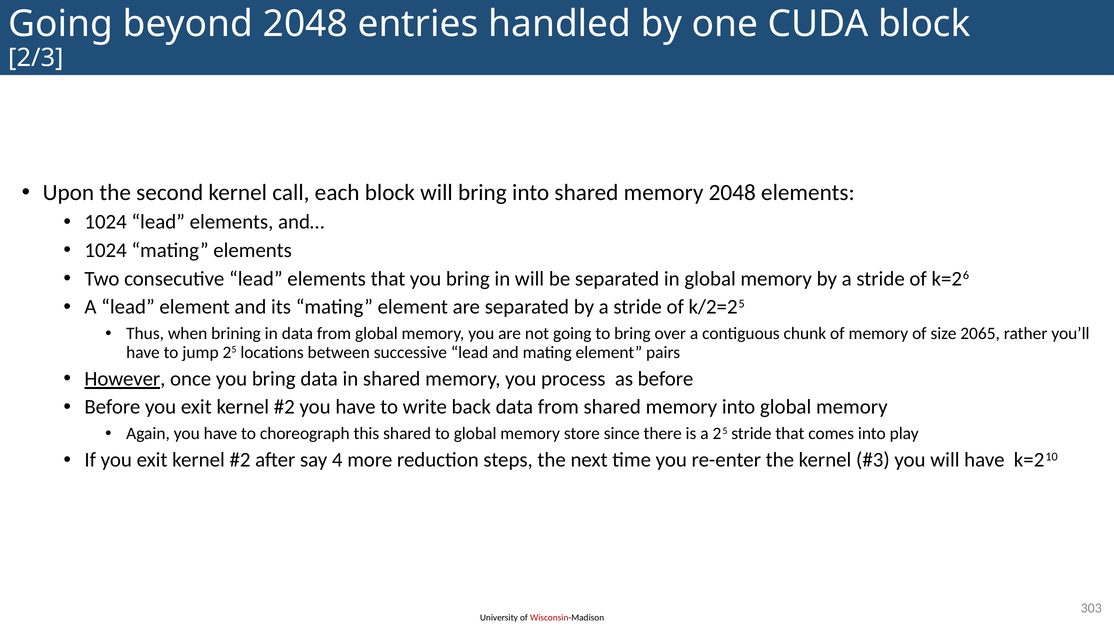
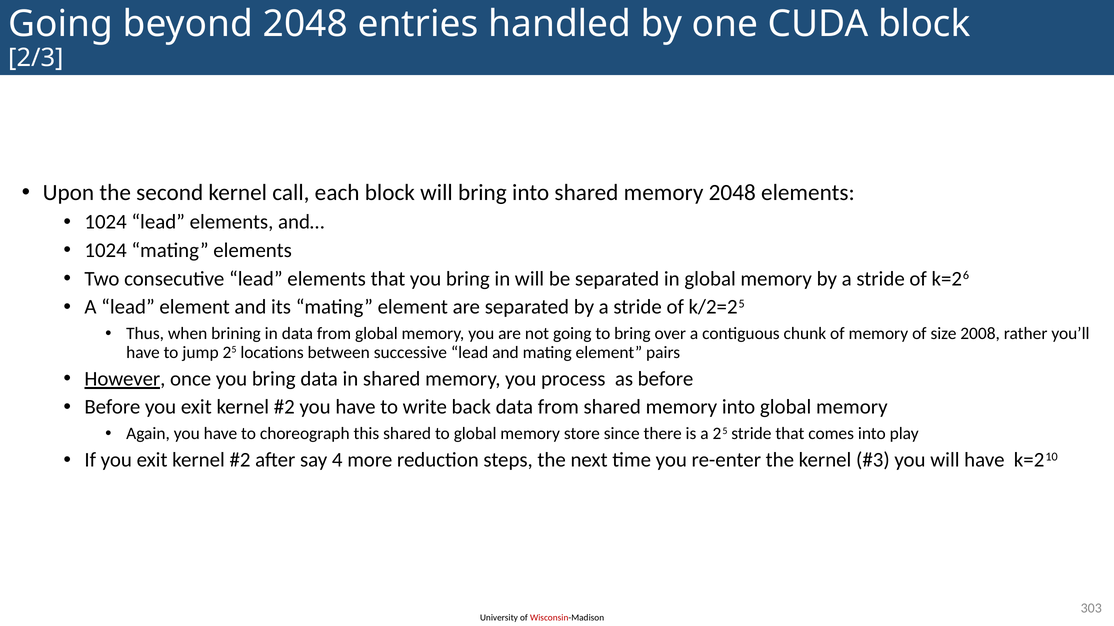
2065: 2065 -> 2008 (980, 334)
